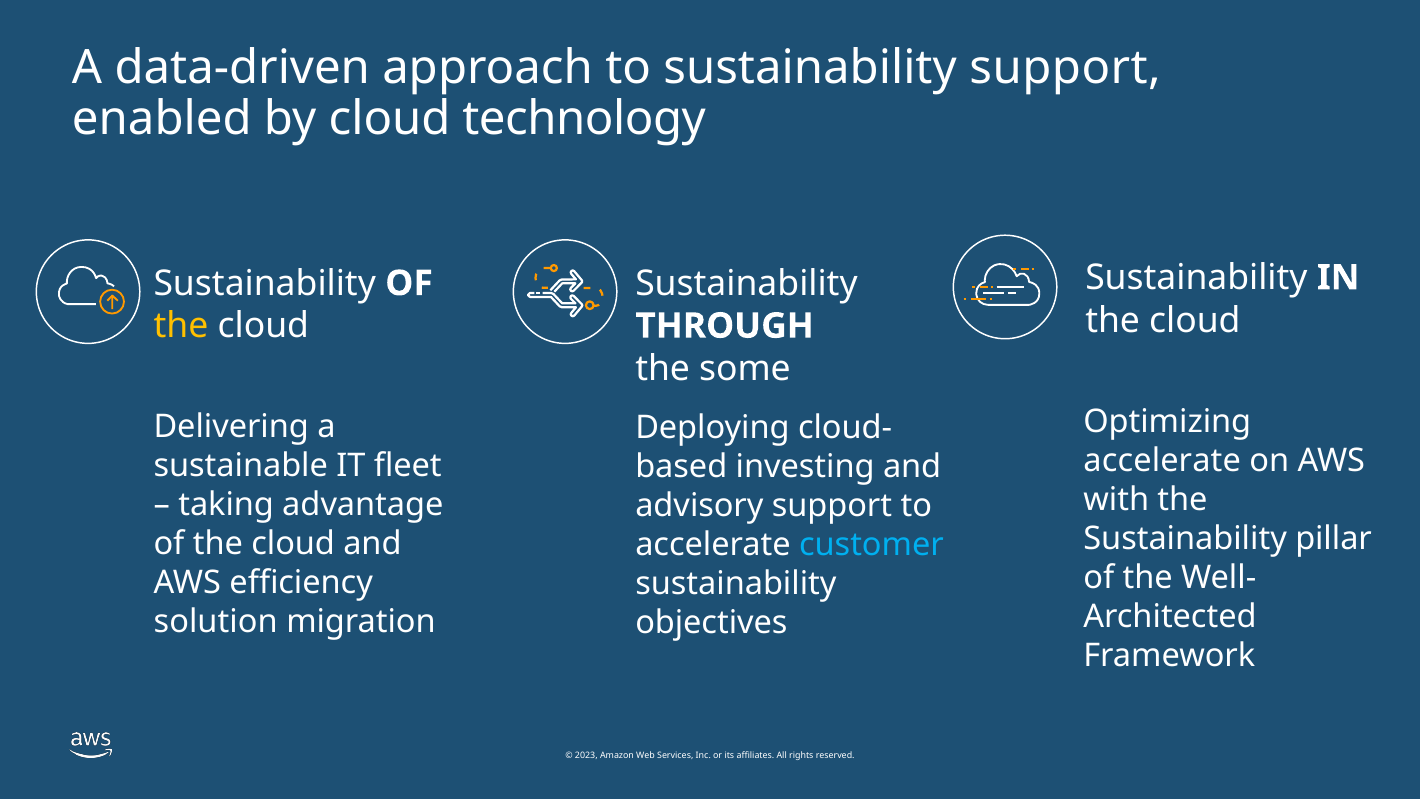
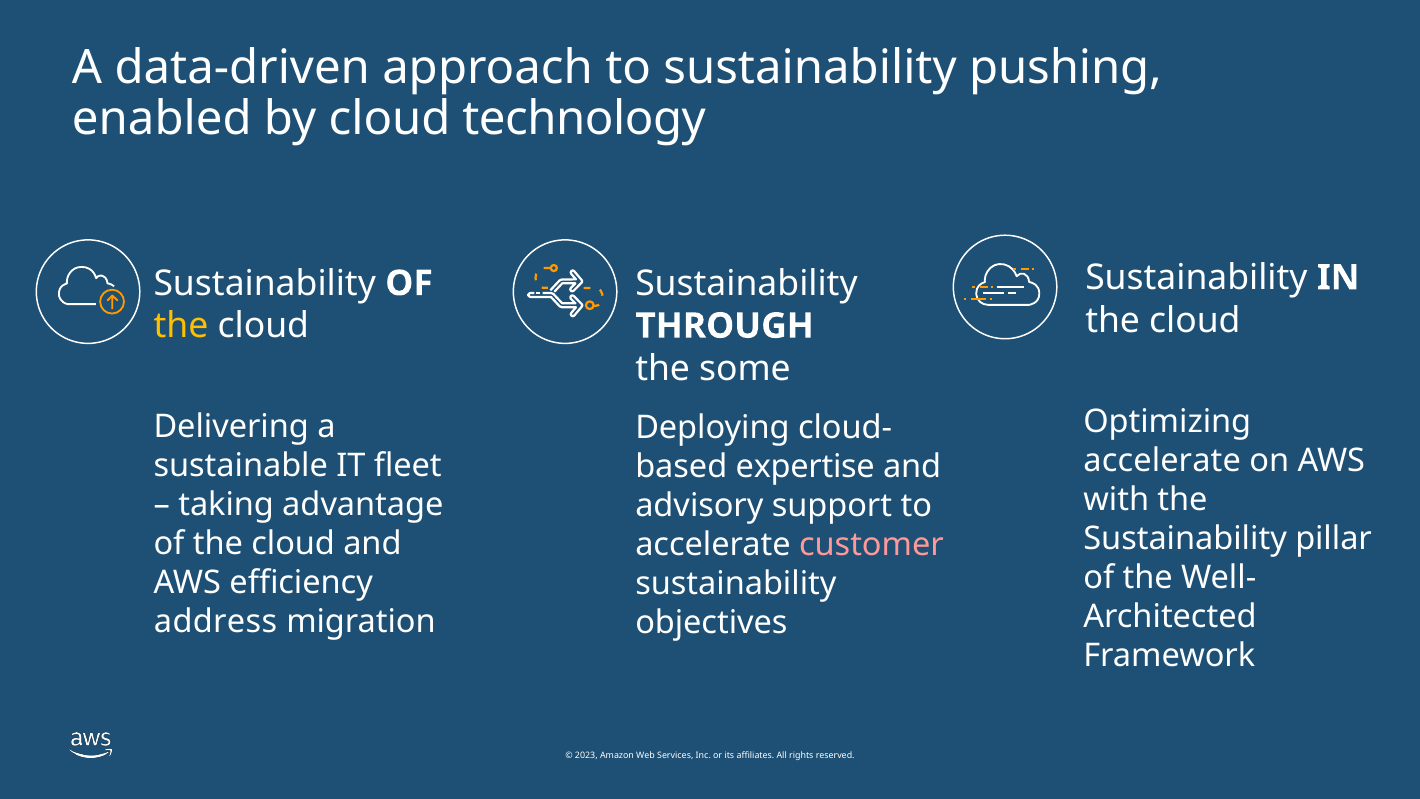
sustainability support: support -> pushing (1065, 67)
investing: investing -> expertise (805, 467)
customer colour: light blue -> pink (871, 545)
solution: solution -> address (216, 622)
